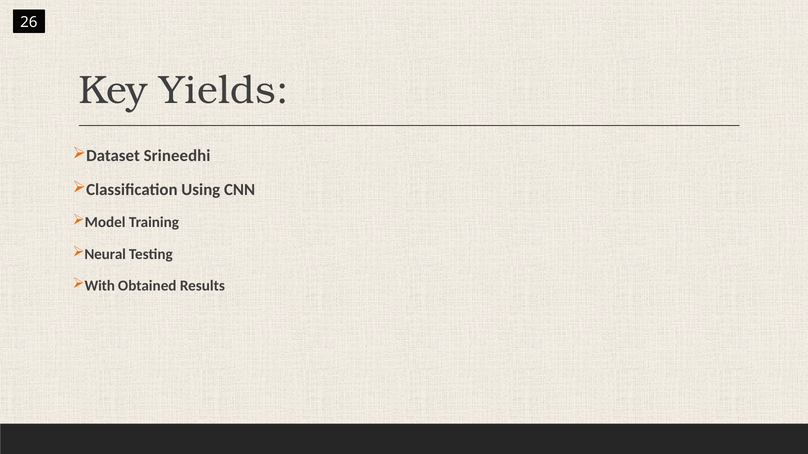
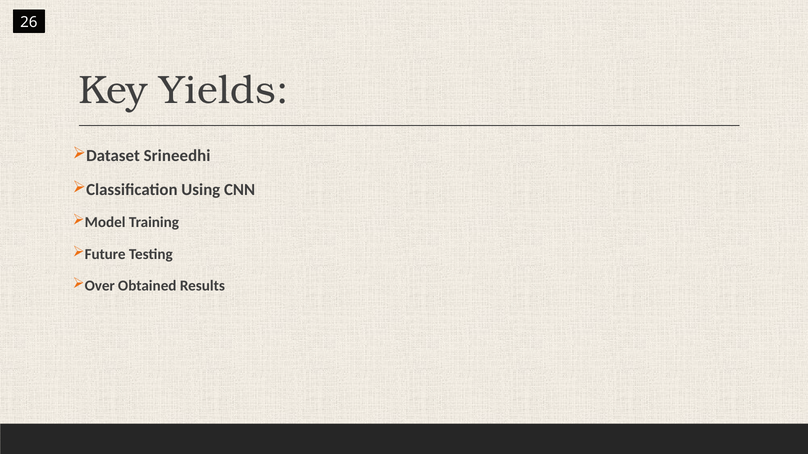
Neural: Neural -> Future (105, 254)
With: With -> Over (100, 286)
